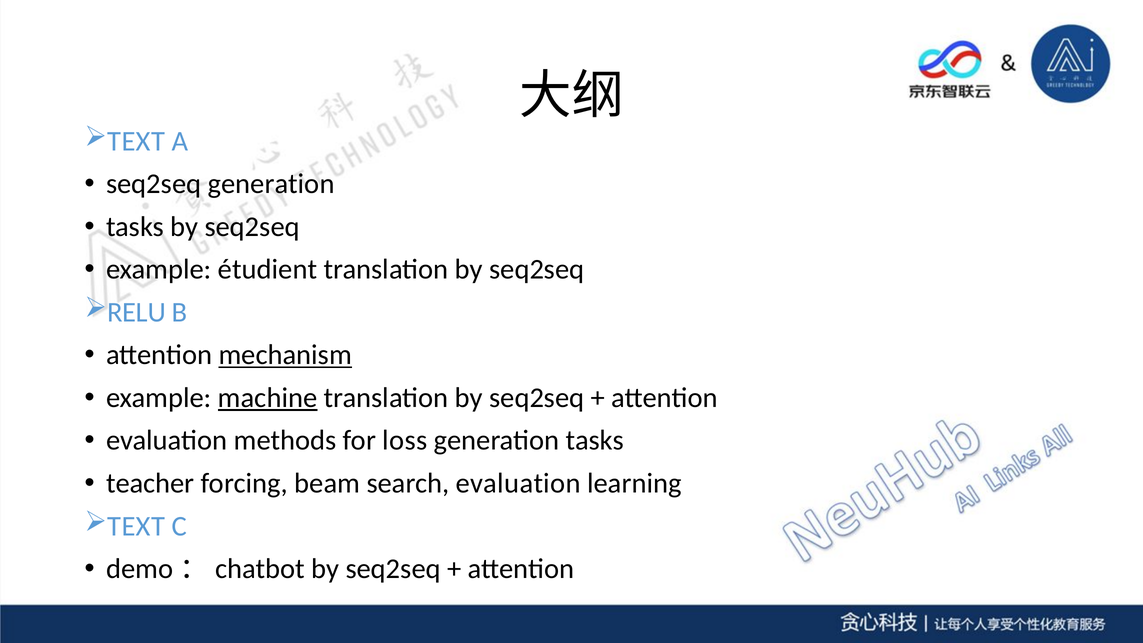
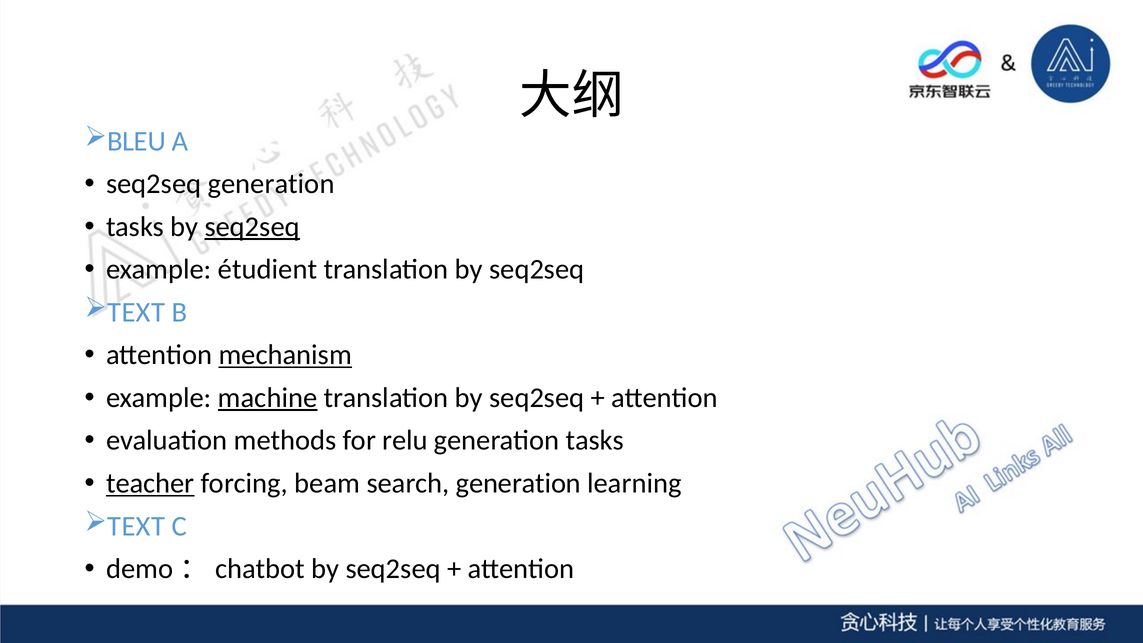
TEXT: TEXT -> BLEU (136, 141)
seq2seq underline: none -> present (252, 227)
RELU: RELU -> TEXT (136, 312)
loss: loss -> relu (405, 441)
teacher underline: none -> present (150, 483)
search evaluation: evaluation -> generation (518, 483)
